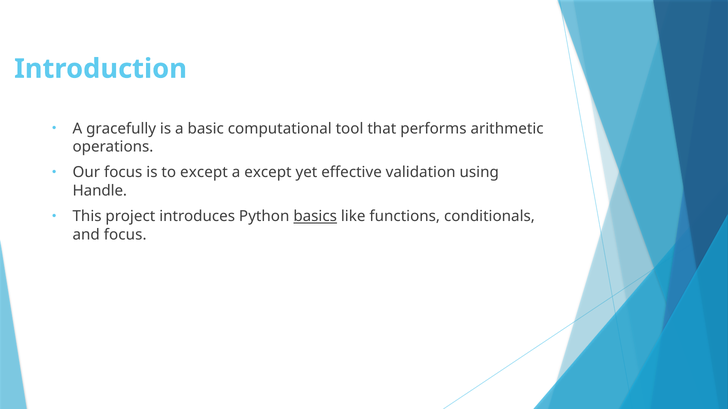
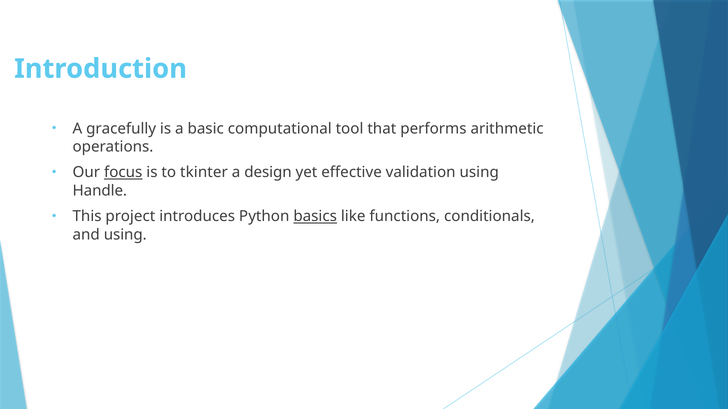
focus underline: none -> present (123, 173)
to except: except -> tkinter (204, 173)
a except: except -> design (268, 173)
and focus: focus -> using (125, 235)
